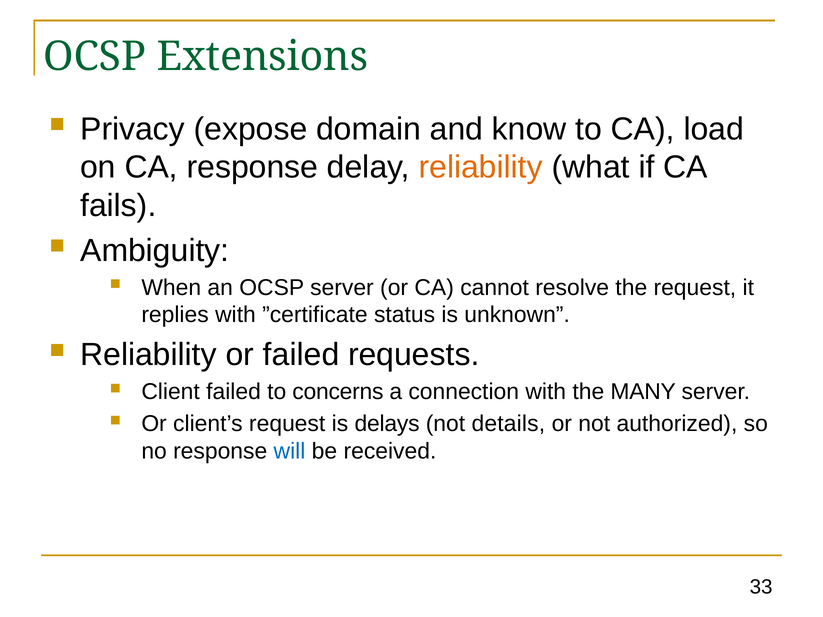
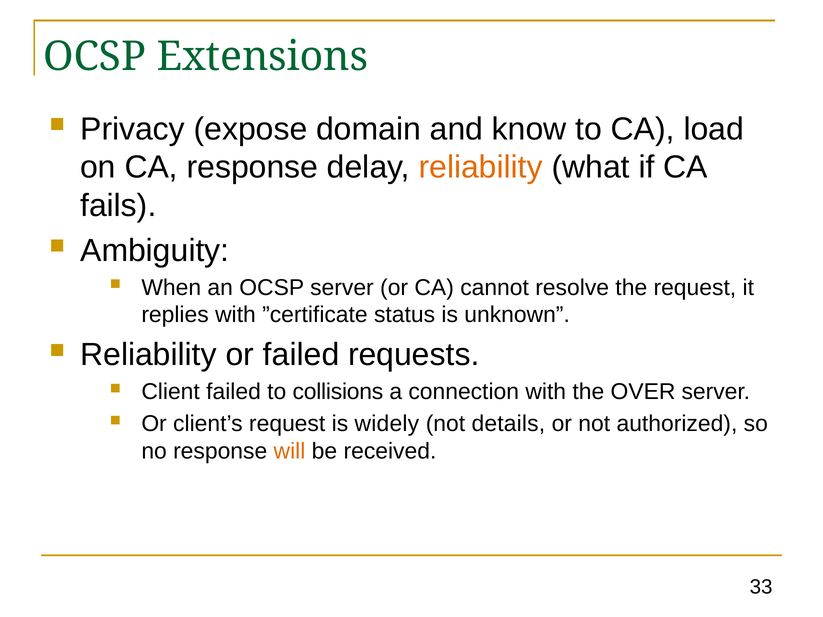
concerns: concerns -> collisions (338, 392)
MANY: MANY -> OVER (643, 392)
delays: delays -> widely (387, 424)
will colour: blue -> orange (290, 451)
